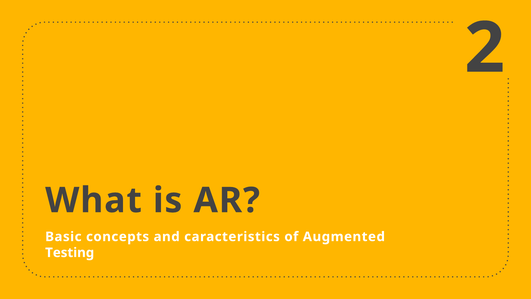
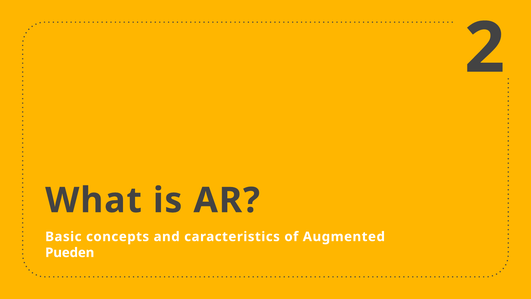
Testing: Testing -> Pueden (70, 252)
